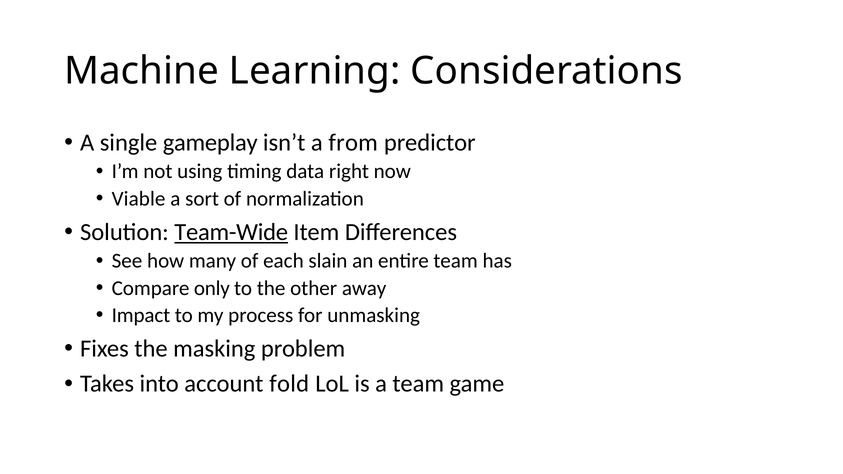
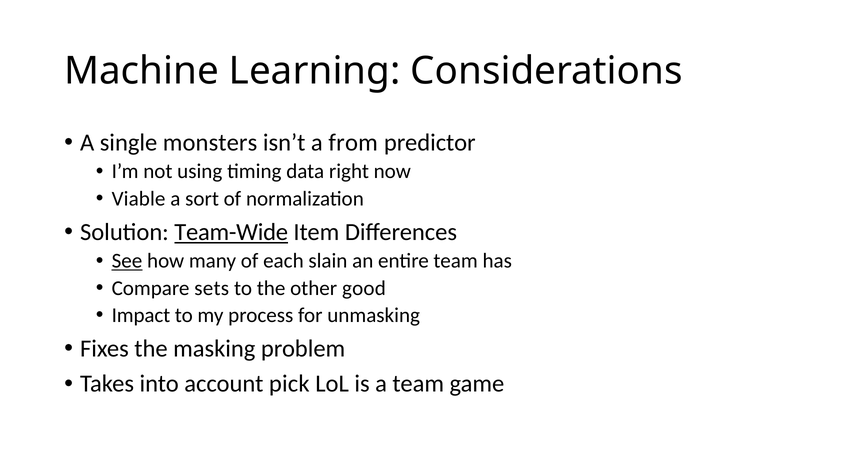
gameplay: gameplay -> monsters (210, 142)
See underline: none -> present (127, 261)
only: only -> sets (212, 288)
away: away -> good (364, 288)
fold: fold -> pick (289, 384)
